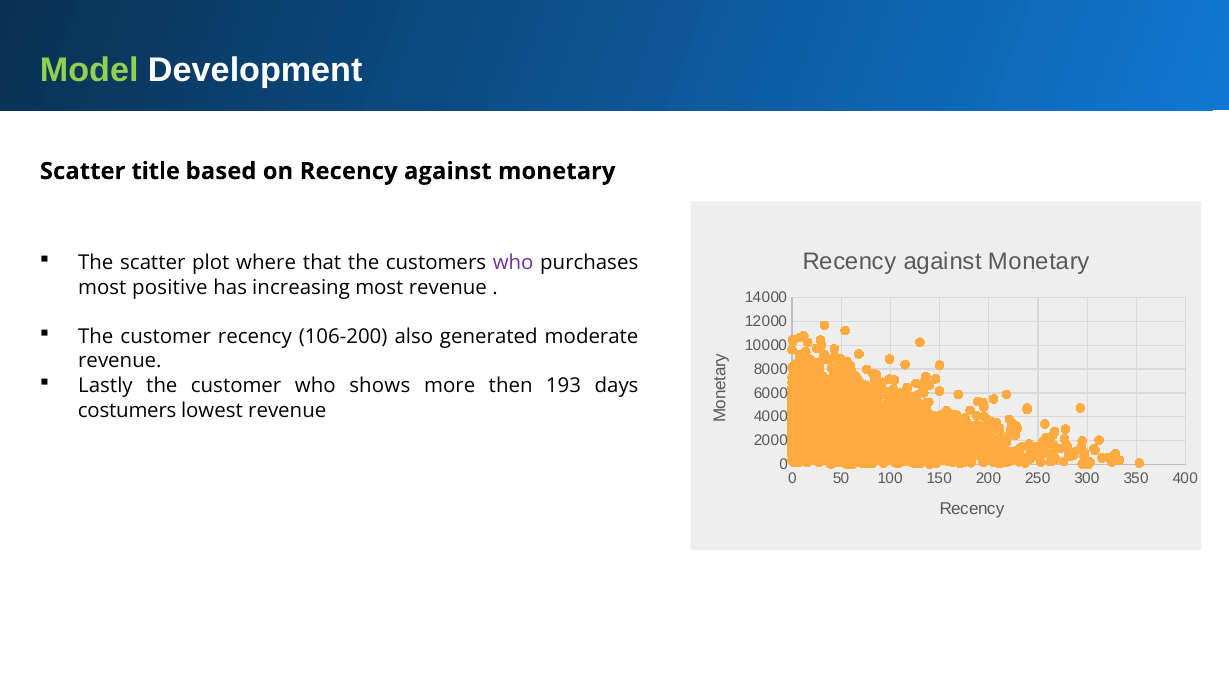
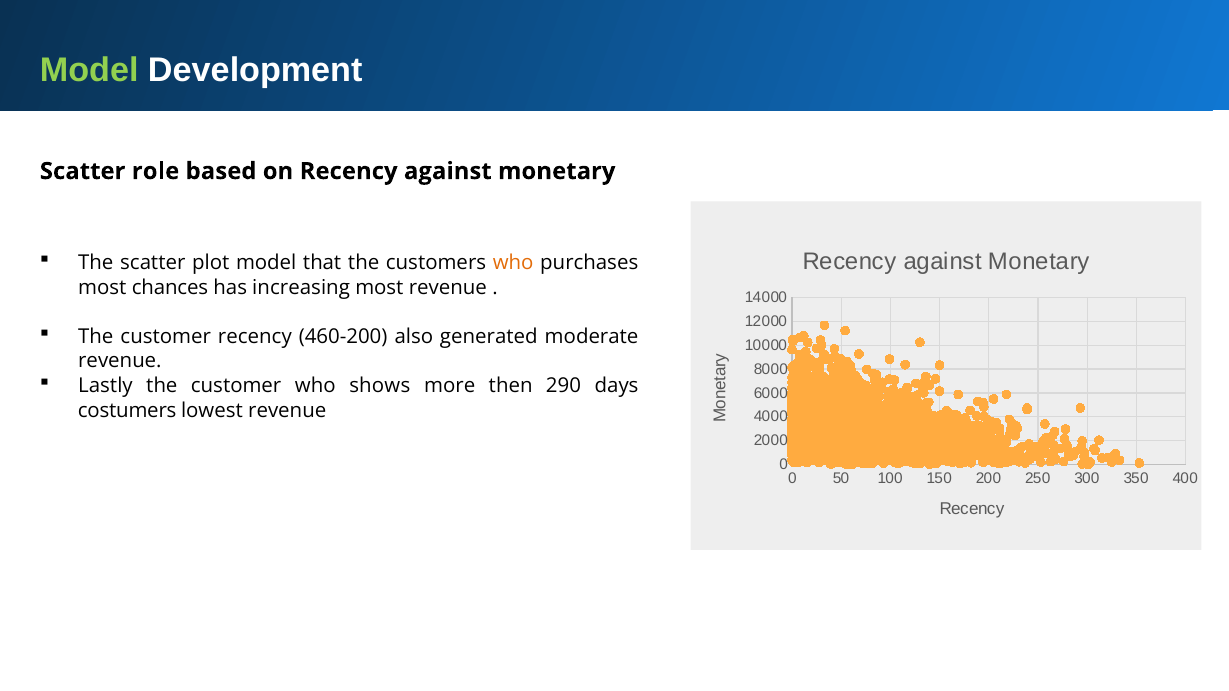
title: title -> role (156, 171)
plot where: where -> model (266, 263)
who colour: purple -> orange (513, 263)
positive: positive -> chances (170, 288)
106-200: 106-200 -> 460-200 (343, 337)
193: 193 -> 290 (564, 386)
